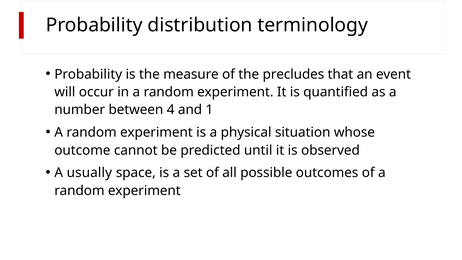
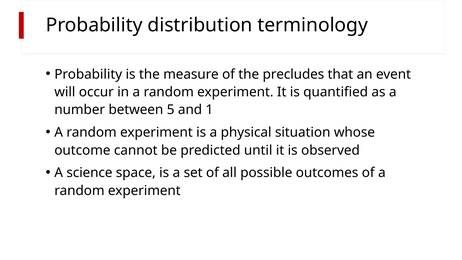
4: 4 -> 5 (171, 110)
usually: usually -> science (89, 173)
